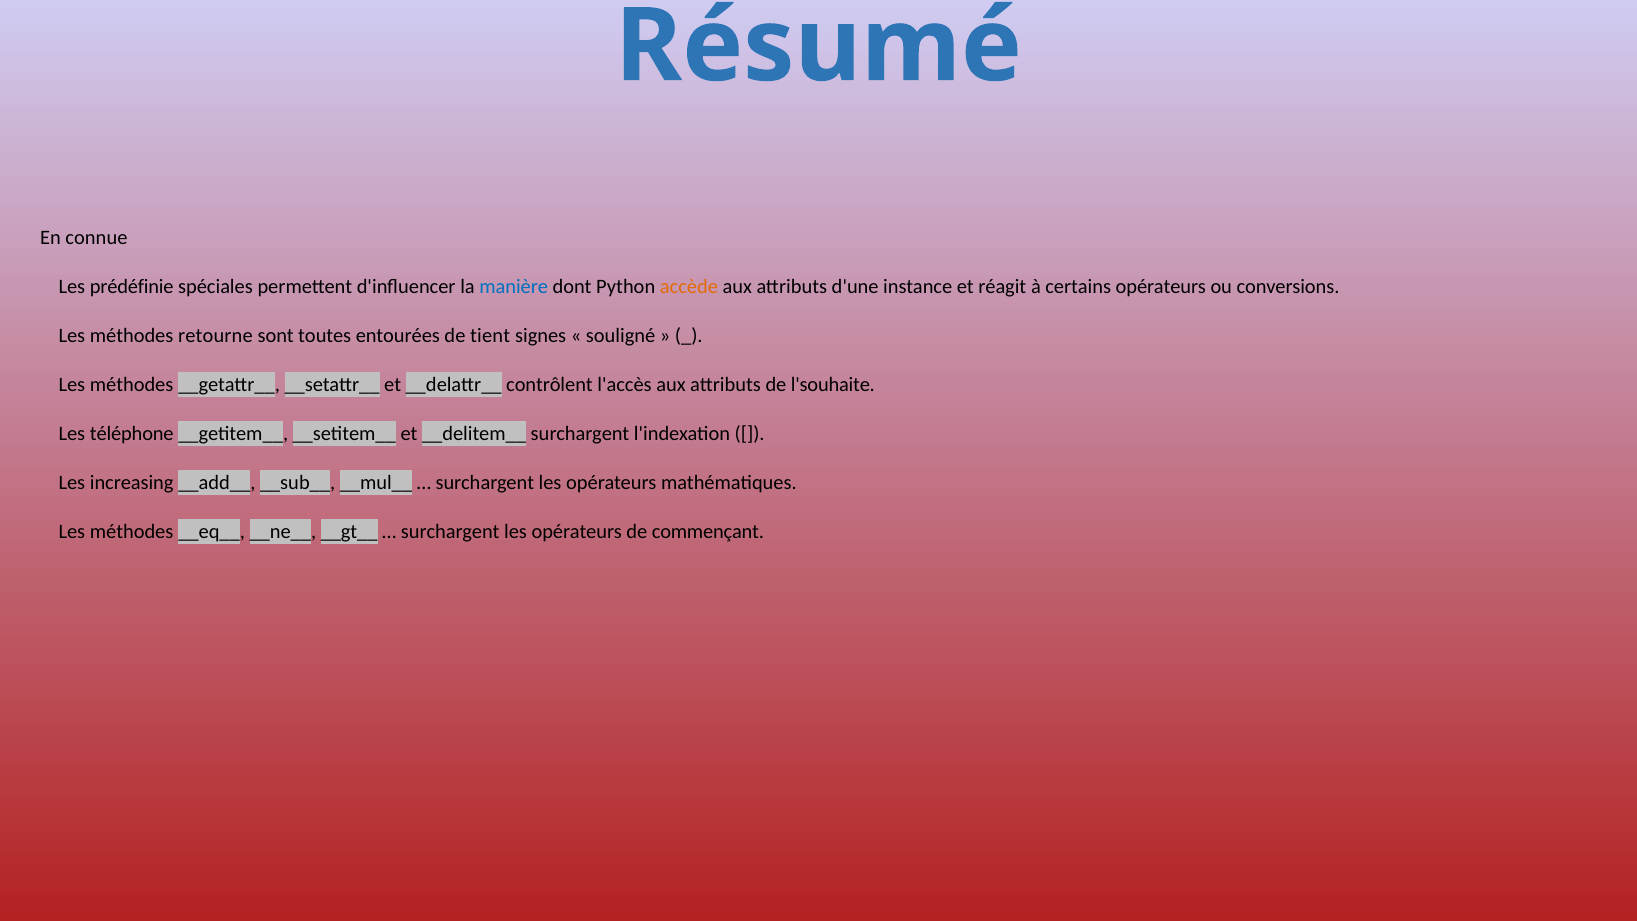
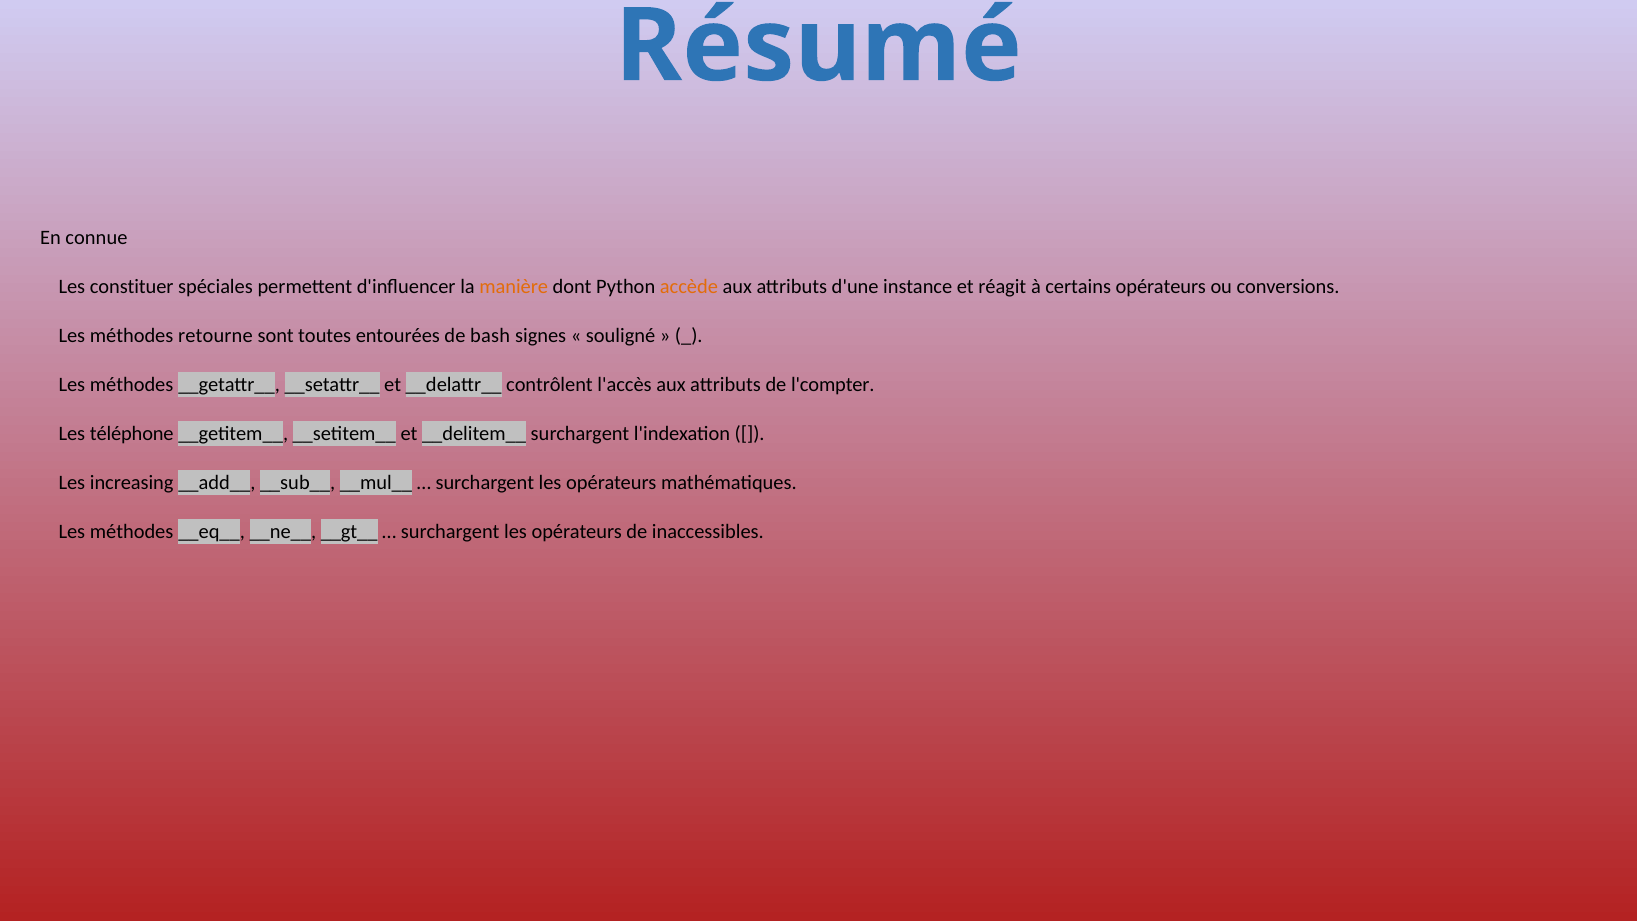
prédéfinie: prédéfinie -> constituer (132, 286)
manière colour: blue -> orange (514, 286)
tient: tient -> bash (490, 335)
l'souhaite: l'souhaite -> l'compter (833, 385)
commençant: commençant -> inaccessibles (708, 532)
